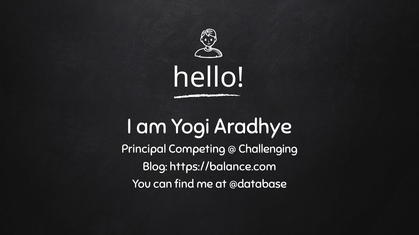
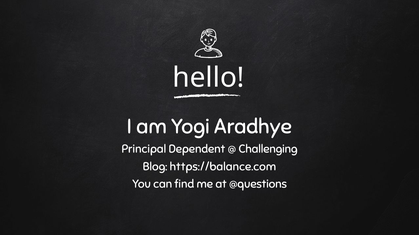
Competing: Competing -> Dependent (197, 150)
@database: @database -> @questions (258, 184)
